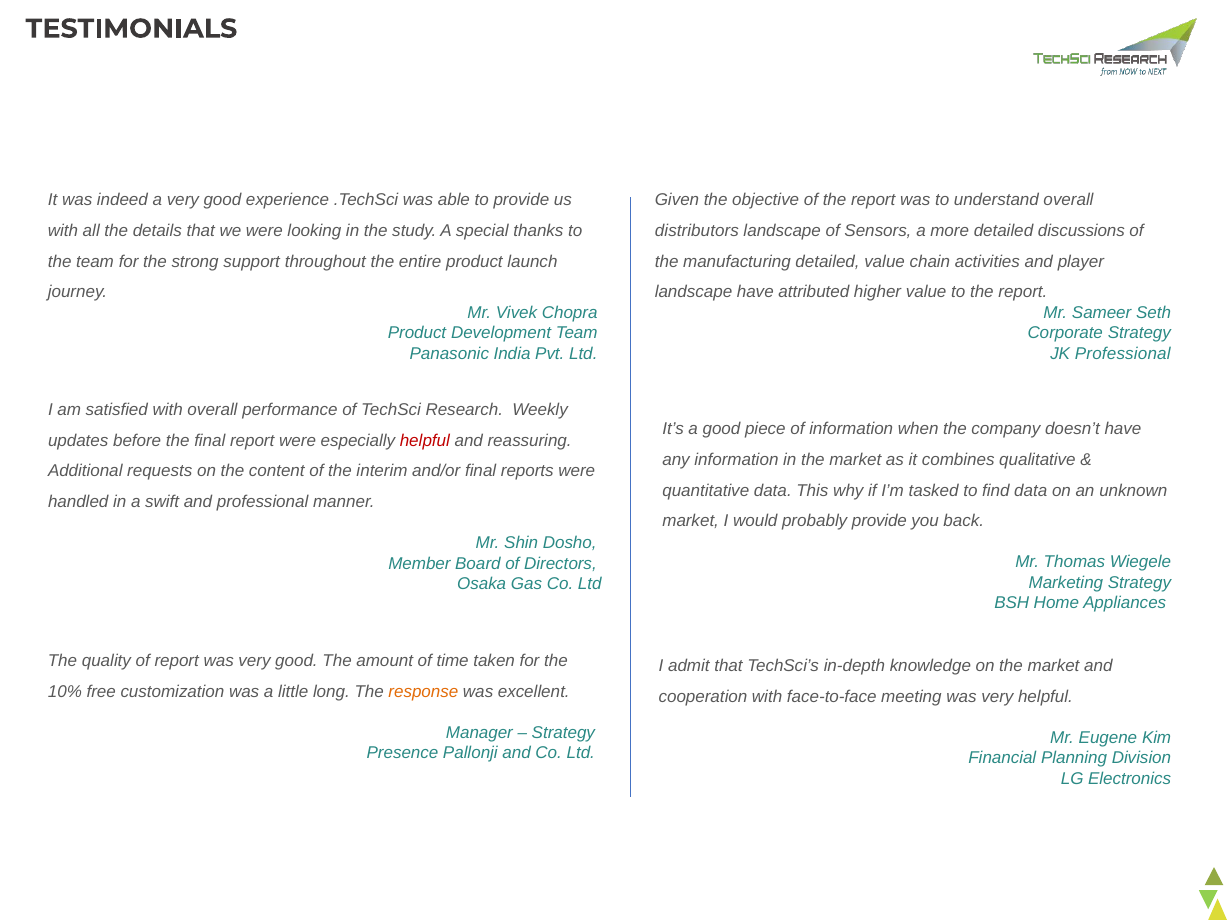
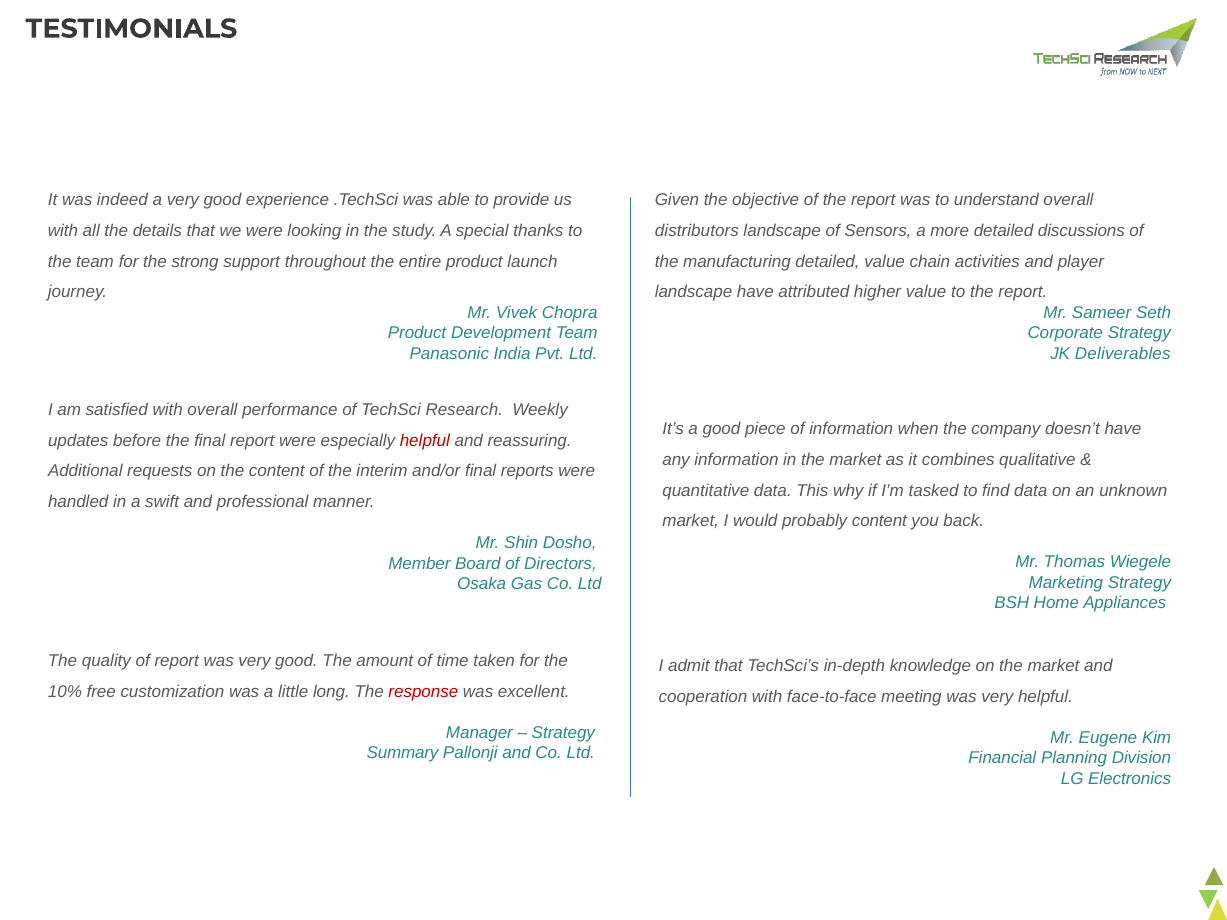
JK Professional: Professional -> Deliverables (1123, 354)
provide: provide -> content (879, 521)
response colour: orange -> red (423, 692)
Presence: Presence -> Summary (403, 753)
